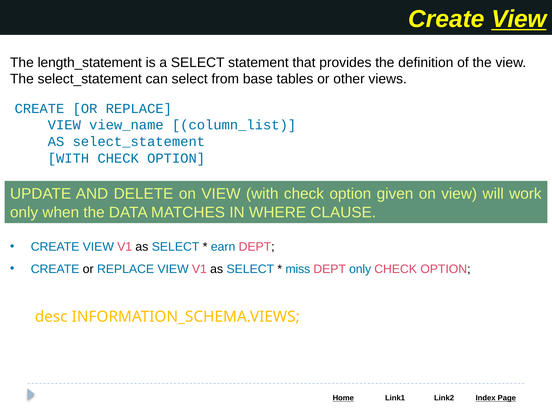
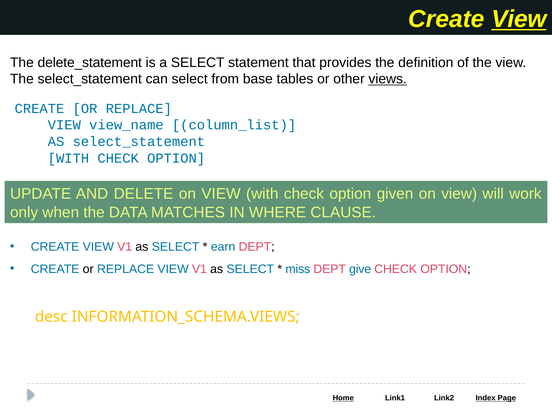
length_statement: length_statement -> delete_statement (90, 63)
views underline: none -> present (388, 79)
DEPT only: only -> give (360, 269)
